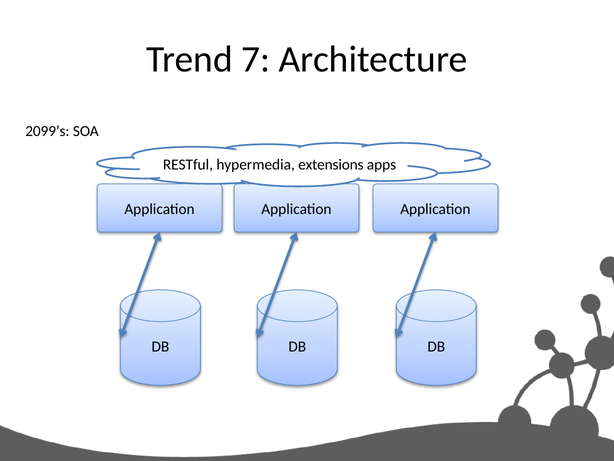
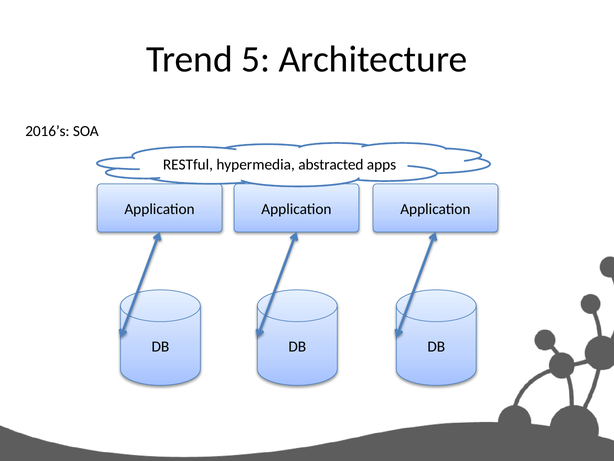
7: 7 -> 5 (256, 59)
2099’s: 2099’s -> 2016’s (47, 131)
extensions: extensions -> abstracted (331, 164)
